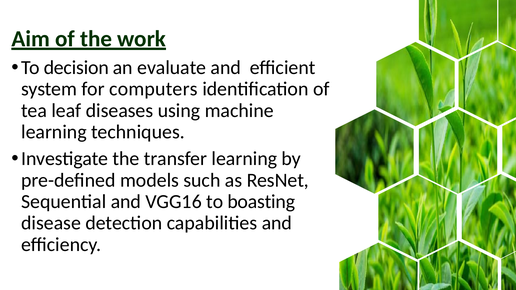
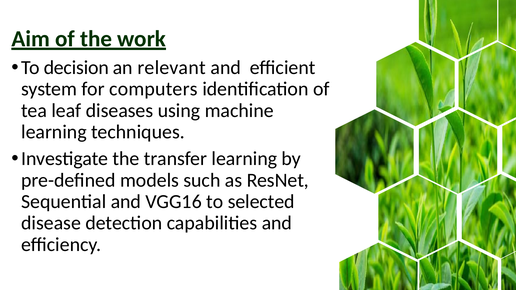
evaluate: evaluate -> relevant (172, 68)
boasting: boasting -> selected (261, 202)
